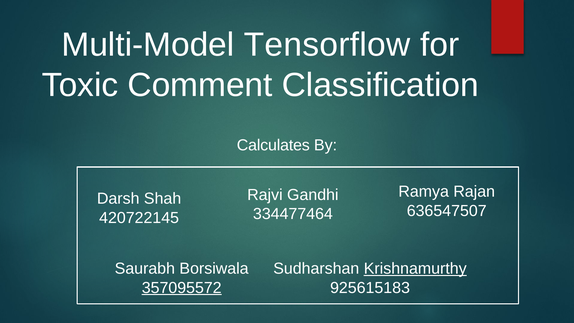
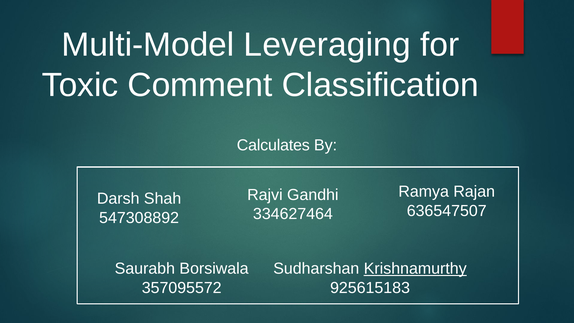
Tensorflow: Tensorflow -> Leveraging (327, 45)
334477464: 334477464 -> 334627464 (293, 214)
420722145: 420722145 -> 547308892 (139, 218)
357095572 underline: present -> none (182, 288)
